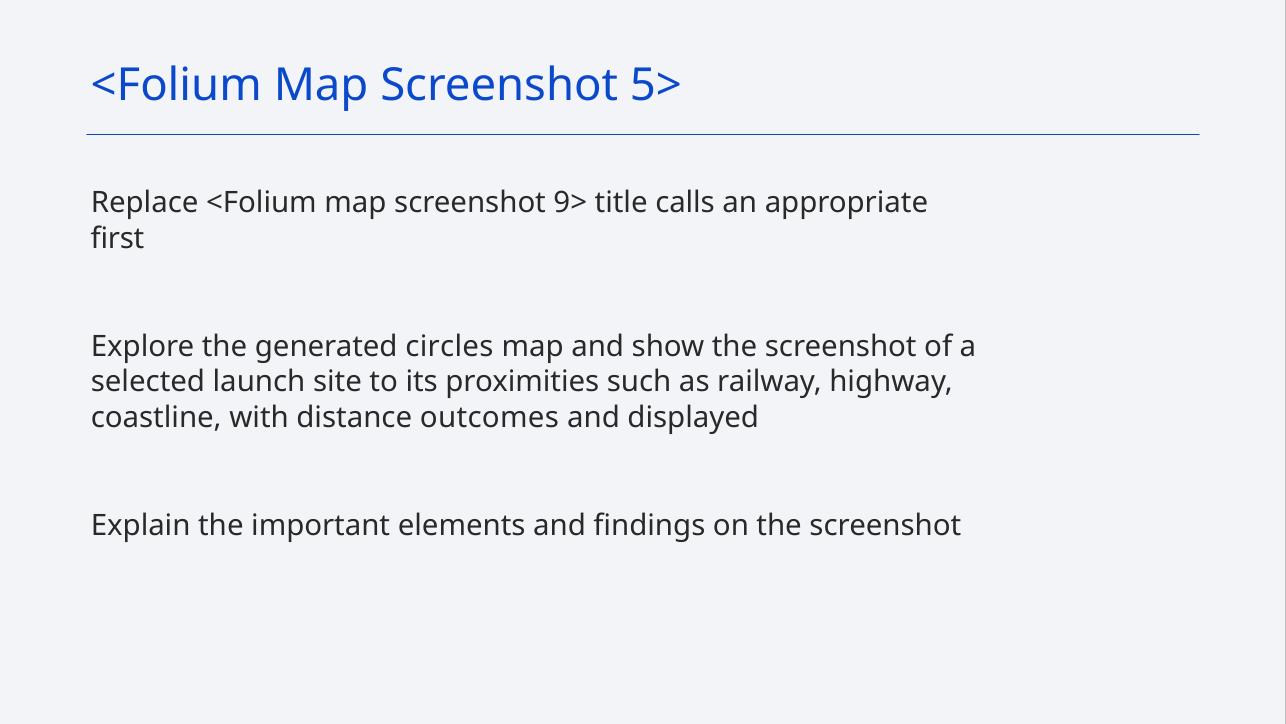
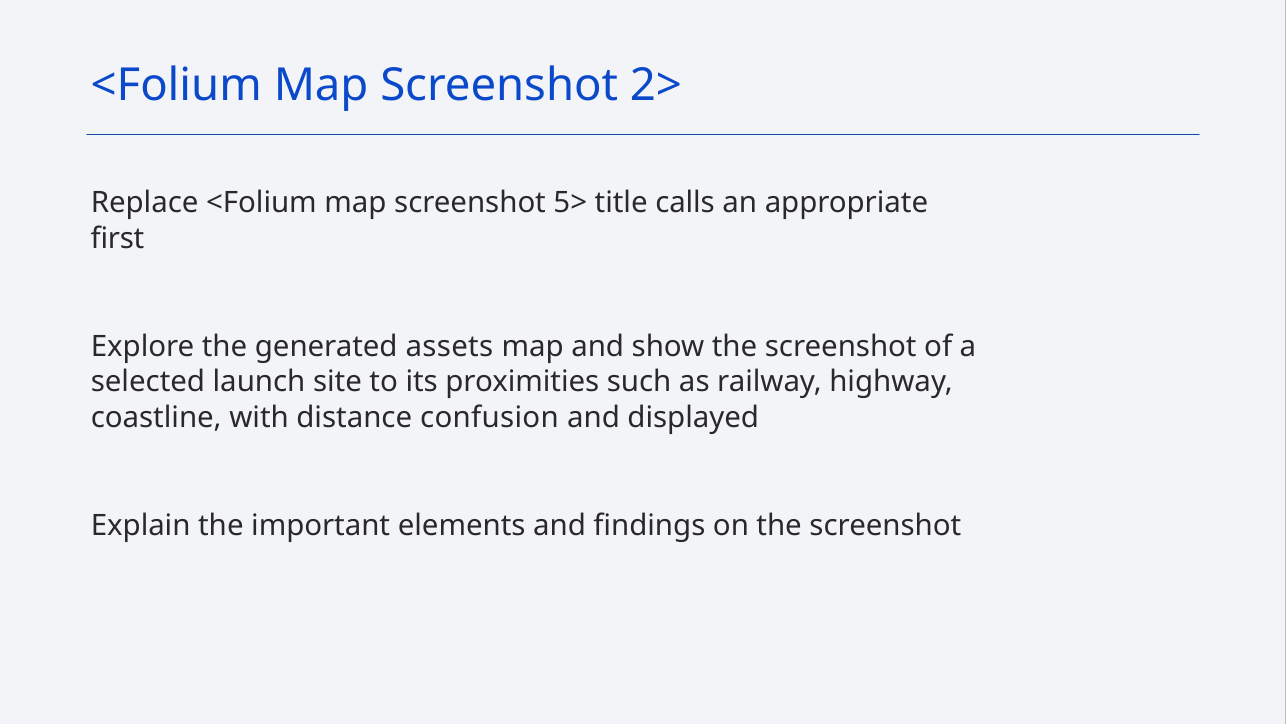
5>: 5> -> 2> (656, 86)
9>: 9> -> 5> (570, 203)
circles: circles -> assets (449, 346)
outcomes: outcomes -> confusion (489, 417)
